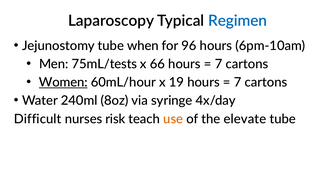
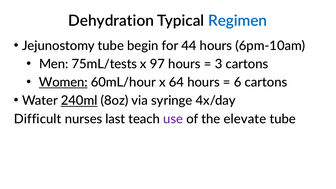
Laparoscopy: Laparoscopy -> Dehydration (111, 21)
when: when -> begin (143, 46)
96: 96 -> 44 (189, 46)
66: 66 -> 97 (157, 64)
7: 7 -> 3 (219, 64)
19: 19 -> 64 (176, 82)
7: 7 -> 6 (238, 82)
240ml underline: none -> present (79, 101)
risk: risk -> last (115, 119)
use colour: orange -> purple (173, 119)
